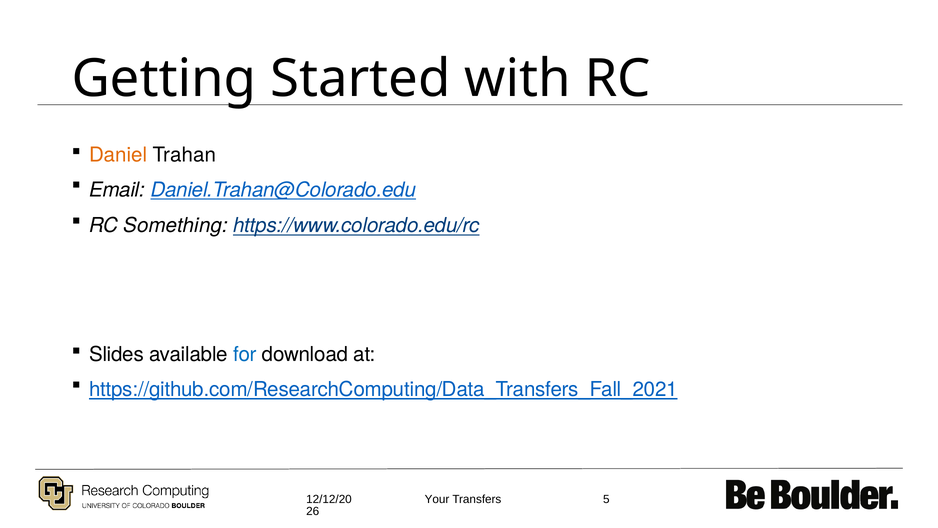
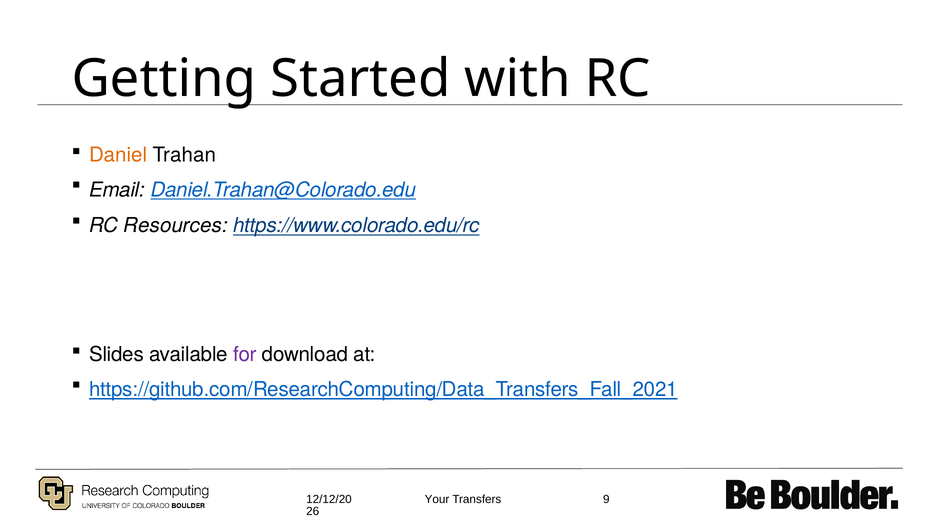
Something: Something -> Resources (176, 225)
for colour: blue -> purple (245, 354)
5: 5 -> 9 (606, 499)
